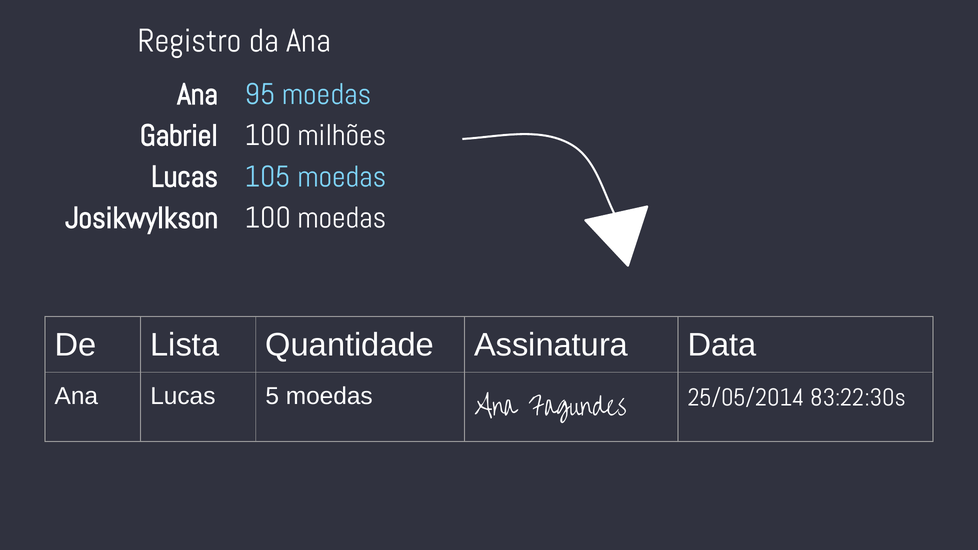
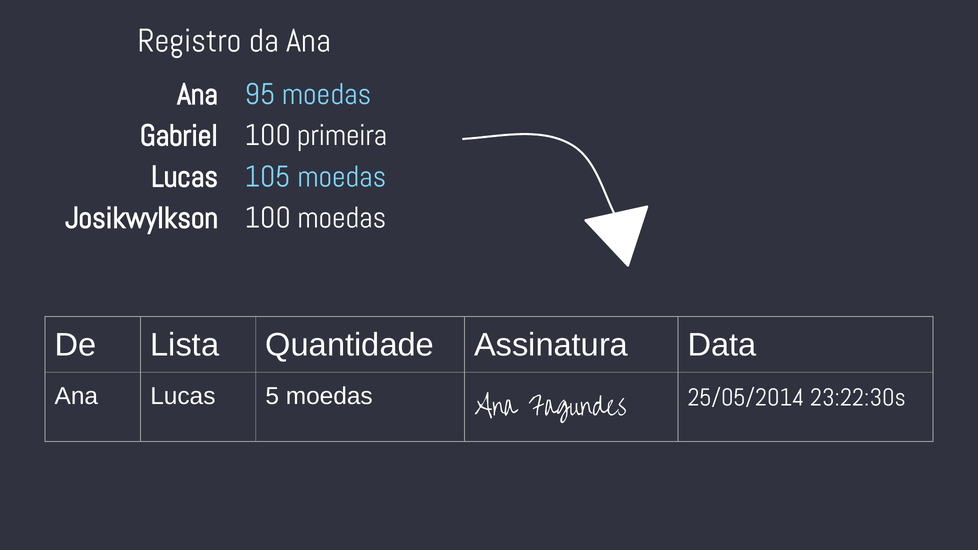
milhões: milhões -> primeira (342, 136)
83:22:30s: 83:22:30s -> 23:22:30s (858, 398)
